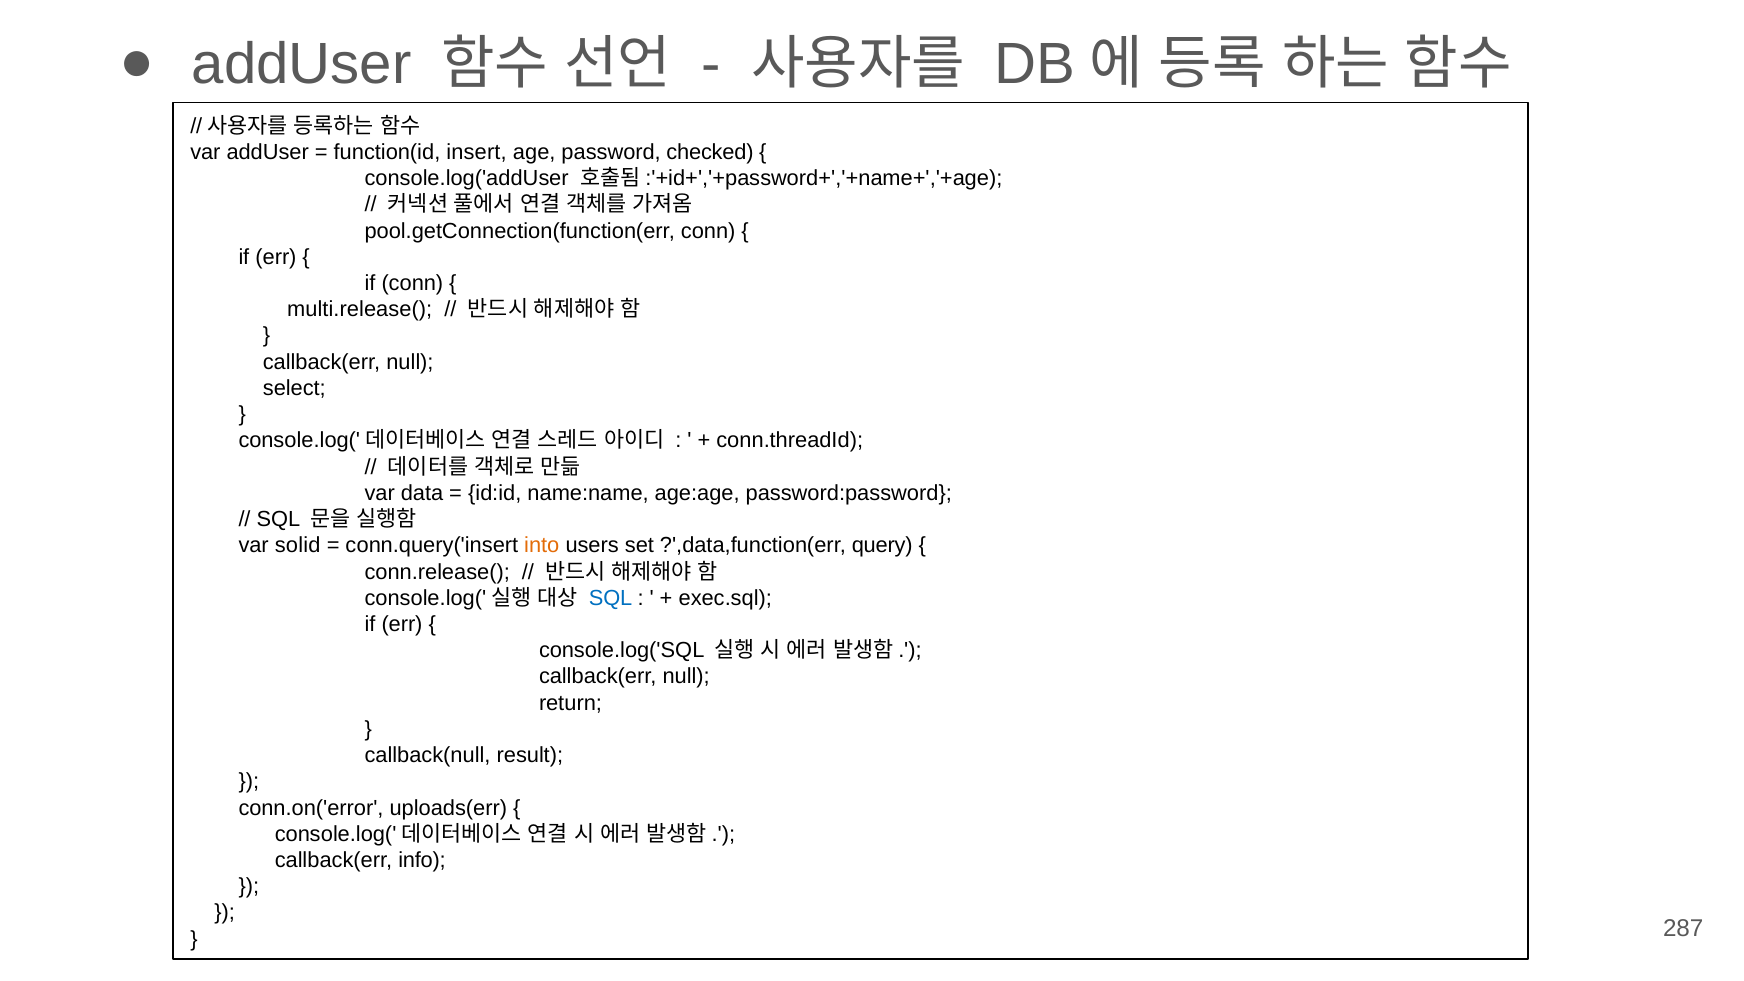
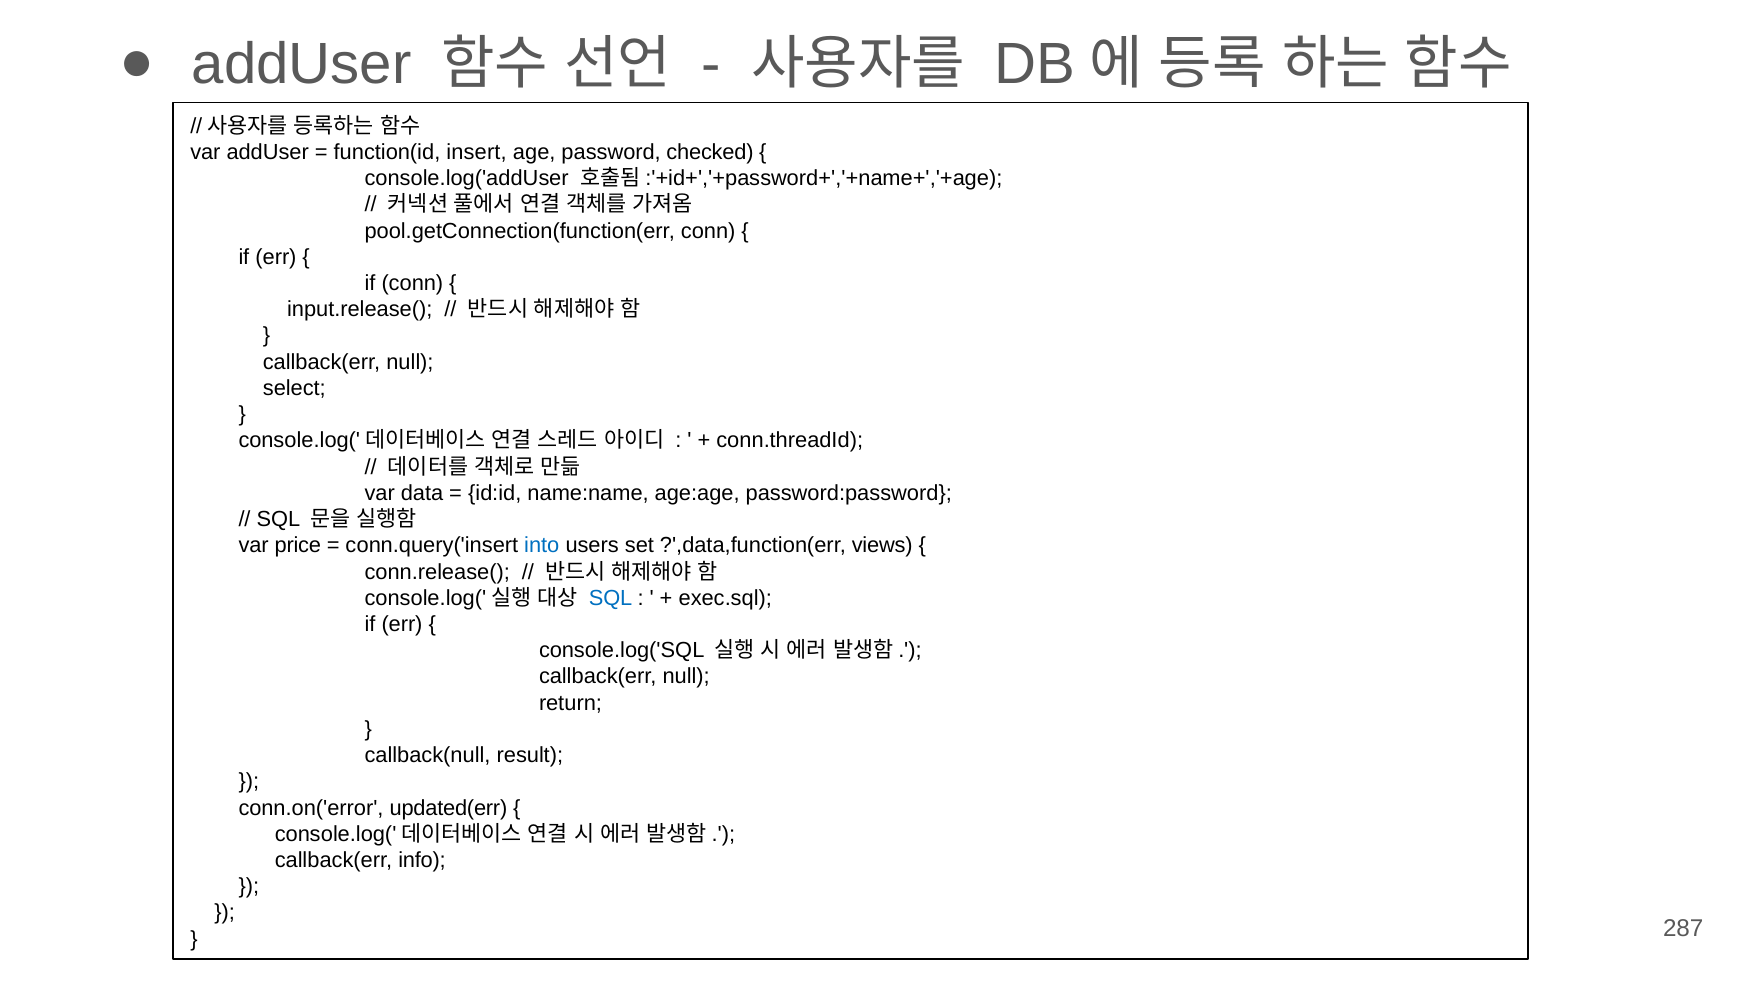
multi.release(: multi.release( -> input.release( (360, 310)
solid: solid -> price (298, 546)
into colour: orange -> blue (542, 546)
query: query -> views (882, 546)
uploads(err: uploads(err -> updated(err (448, 808)
